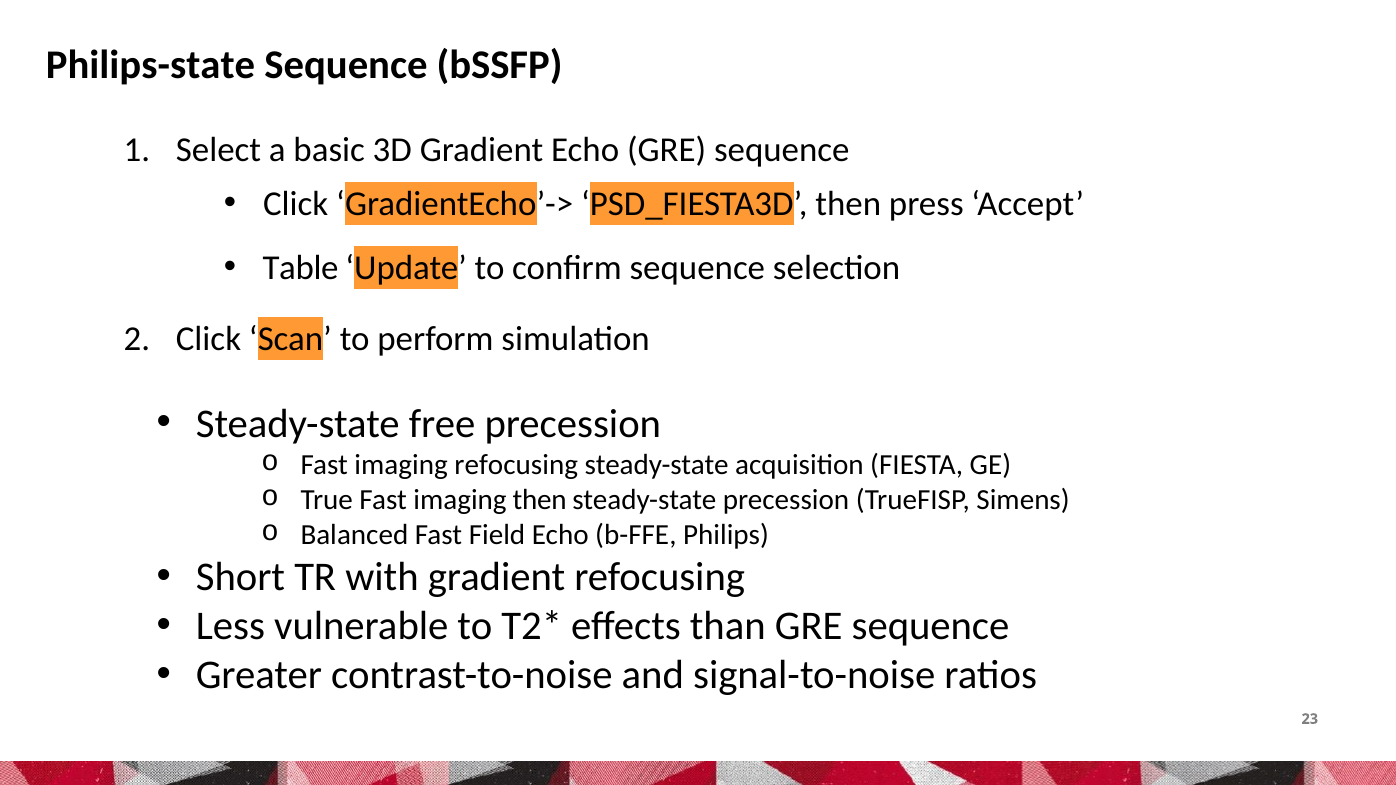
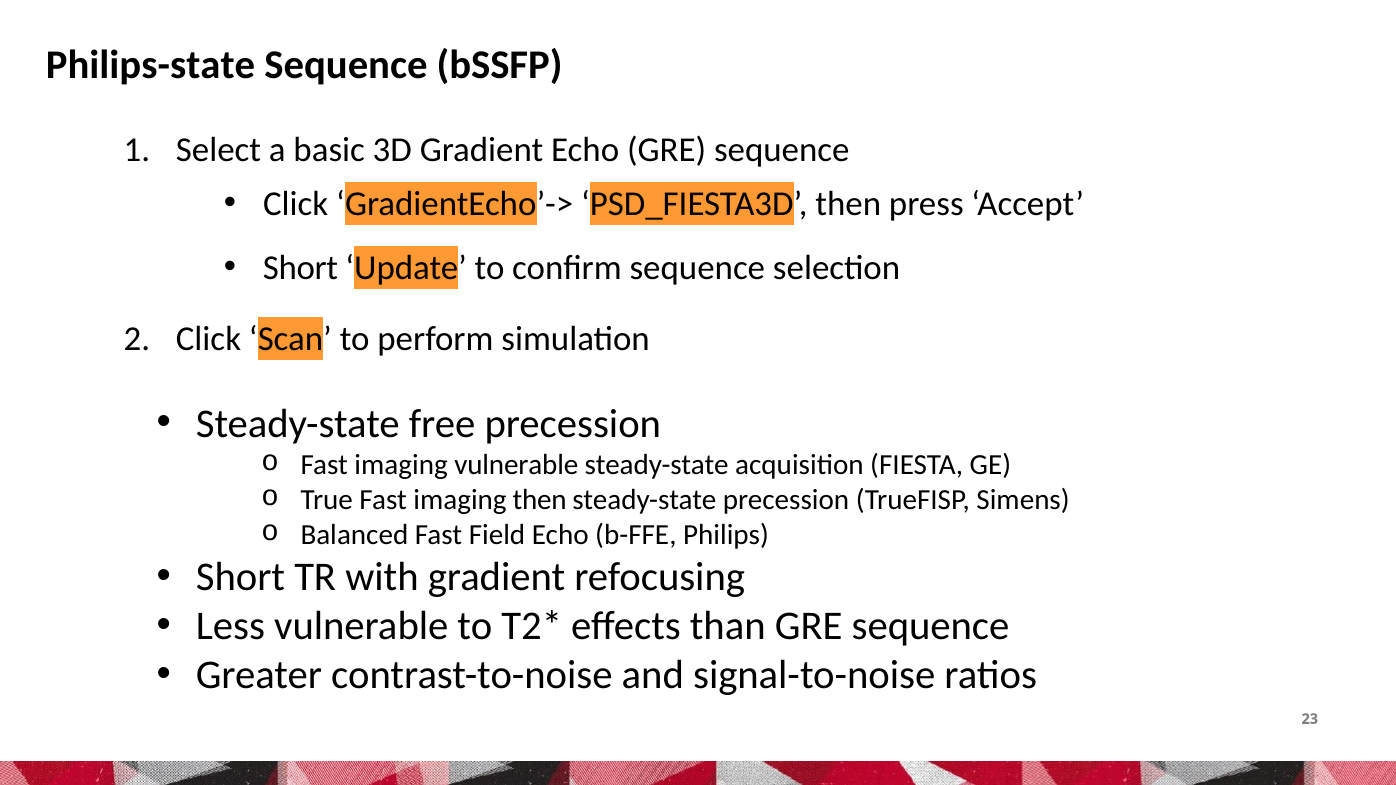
Table: Table -> Short (301, 268)
imaging refocusing: refocusing -> vulnerable (516, 465)
